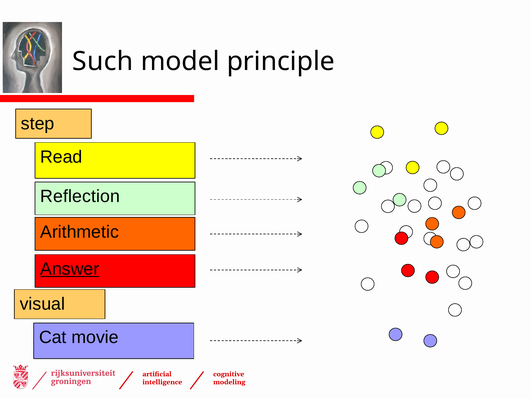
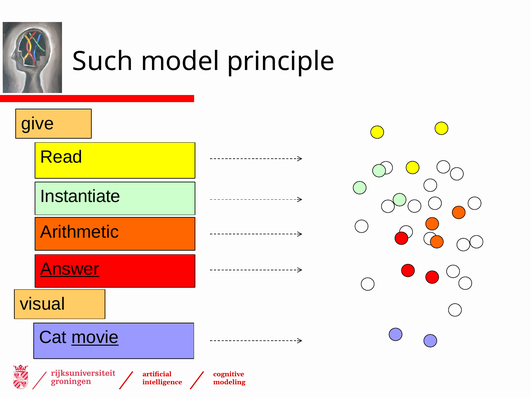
step: step -> give (38, 124)
Reflection: Reflection -> Instantiate (80, 197)
movie underline: none -> present (95, 338)
